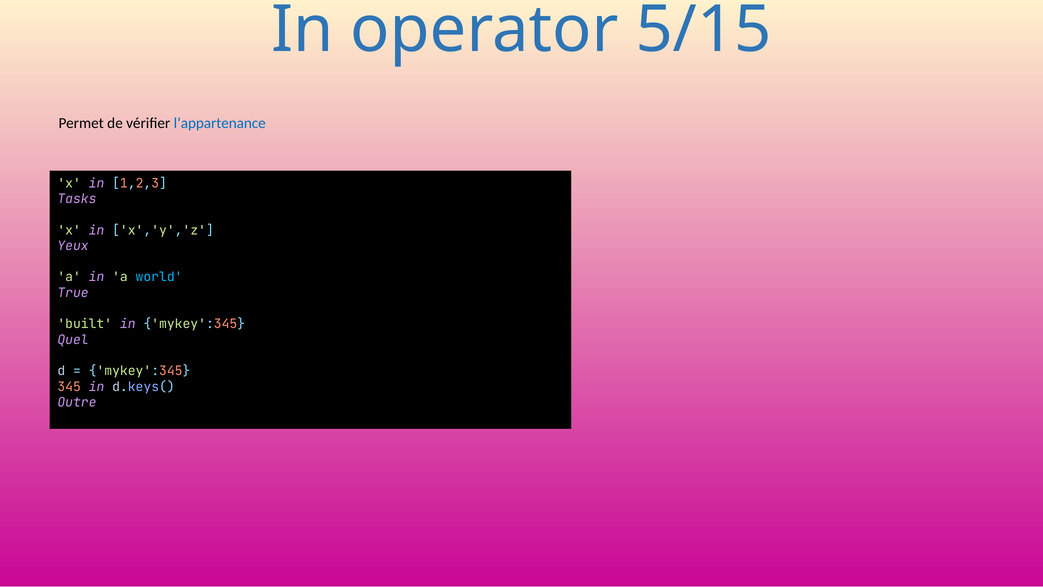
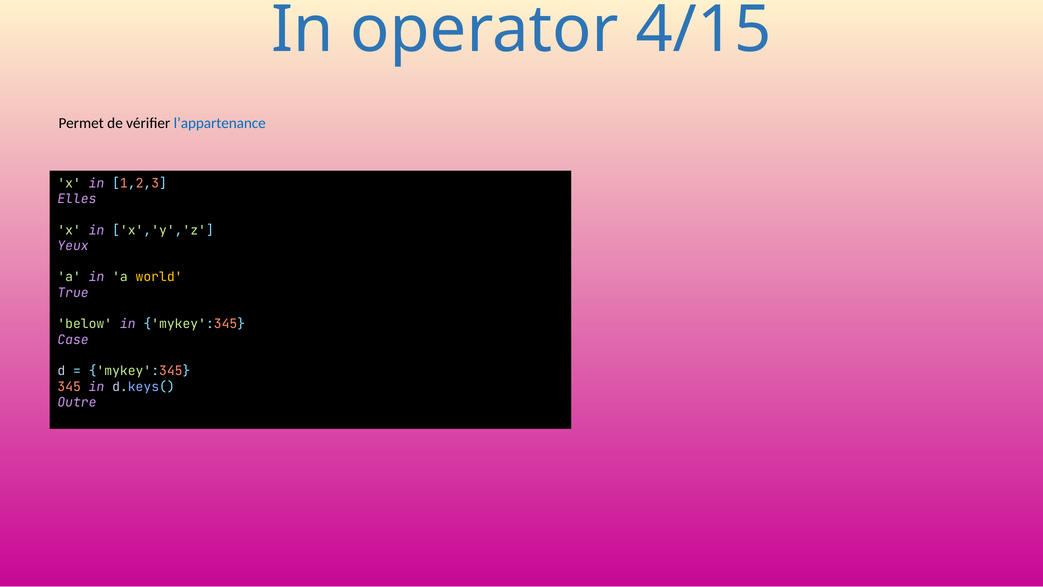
5/15: 5/15 -> 4/15 (704, 30)
Tasks: Tasks -> Elles (77, 199)
world colour: light blue -> yellow (159, 277)
built: built -> below (85, 324)
Quel: Quel -> Case (73, 340)
